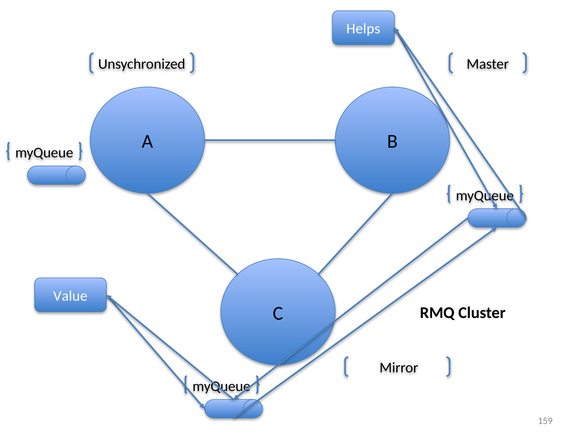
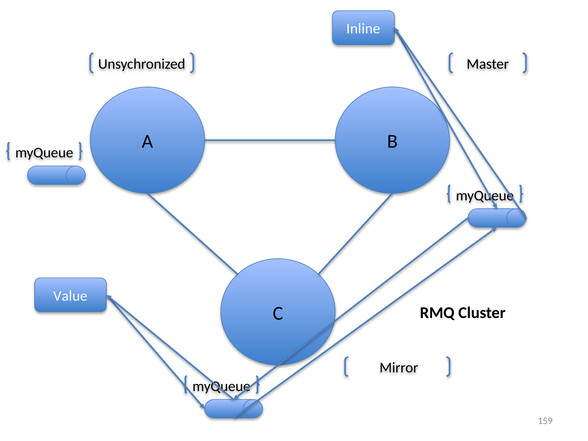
Helps: Helps -> Inline (363, 29)
